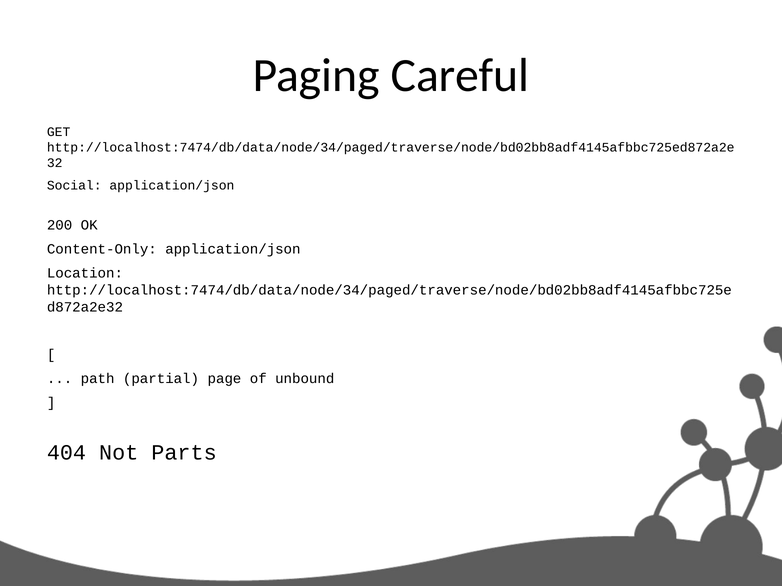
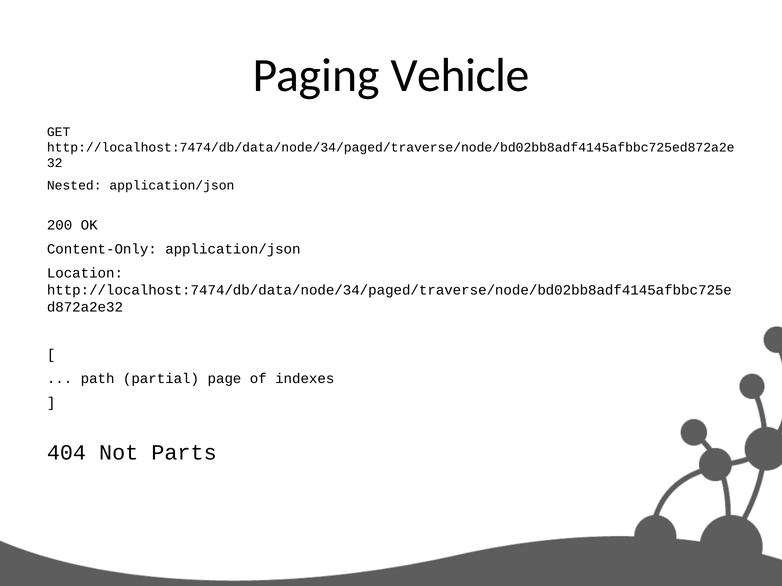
Careful: Careful -> Vehicle (460, 76)
Social: Social -> Nested (74, 186)
unbound: unbound -> indexes (305, 379)
